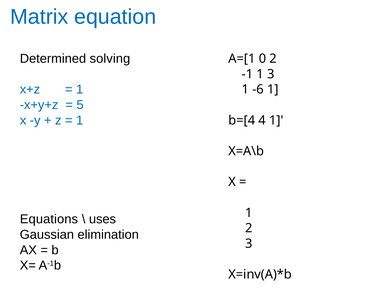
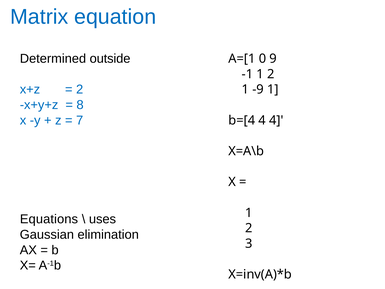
solving: solving -> outside (110, 59)
0 2: 2 -> 9 (273, 59)
-1 1 3: 3 -> 2 (271, 74)
1: 1 -> 2 (80, 89)
-6: -6 -> -9 (258, 89)
5: 5 -> 8 (80, 105)
1: 1 -> 7 (80, 120)
4 1: 1 -> 4 (276, 120)
